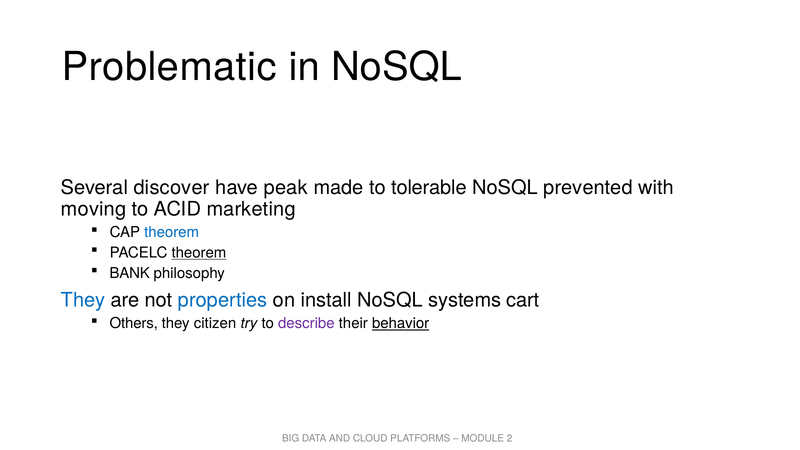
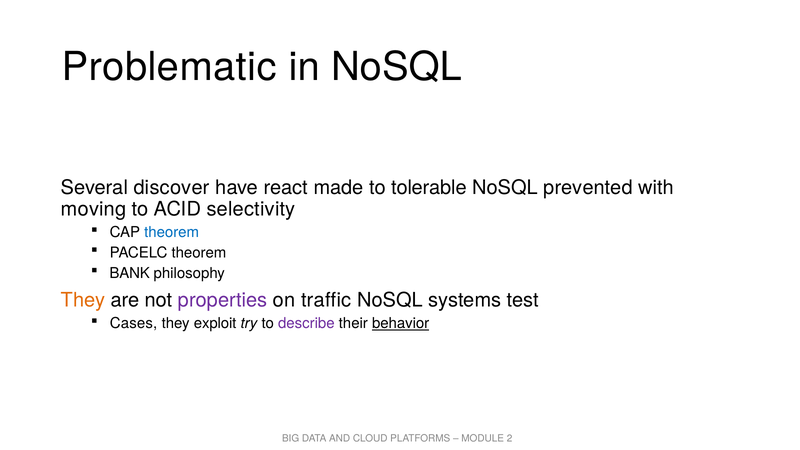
peak: peak -> react (286, 188)
marketing: marketing -> selectivity (251, 209)
theorem underline: present -> none (199, 253)
They colour: blue -> orange (83, 300)
properties colour: blue -> purple (223, 300)
install: install -> traffic (326, 300)
cart: cart -> test (523, 300)
Others: Others -> Cases (134, 323)
citizen: citizen -> exploit (215, 323)
